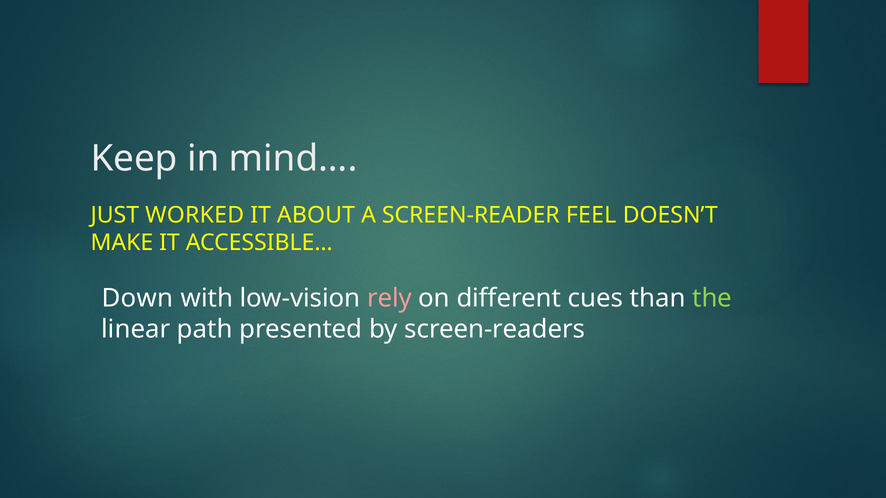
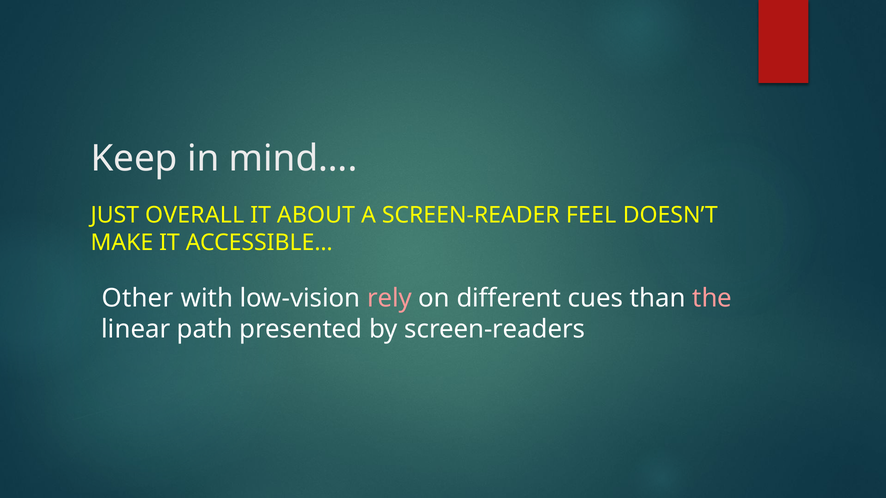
WORKED: WORKED -> OVERALL (195, 215)
Down: Down -> Other (138, 299)
the colour: light green -> pink (712, 299)
